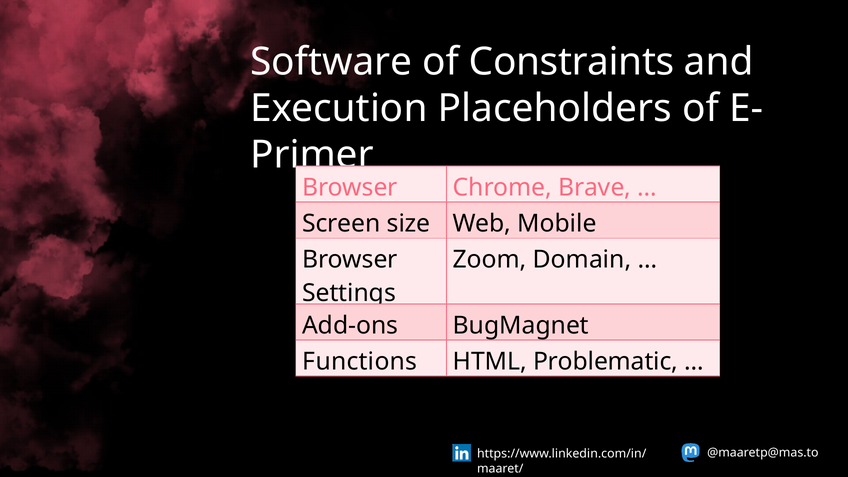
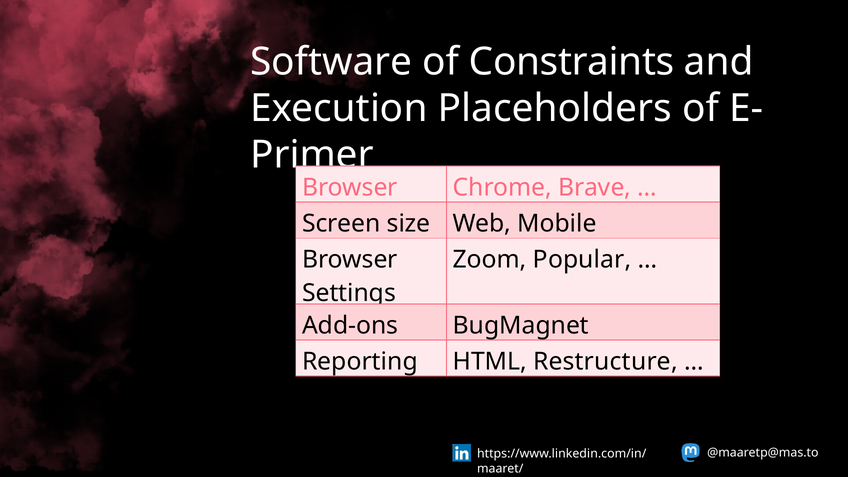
Domain: Domain -> Popular (582, 260)
Functions: Functions -> Reporting (360, 361)
Problematic: Problematic -> Restructure (605, 361)
